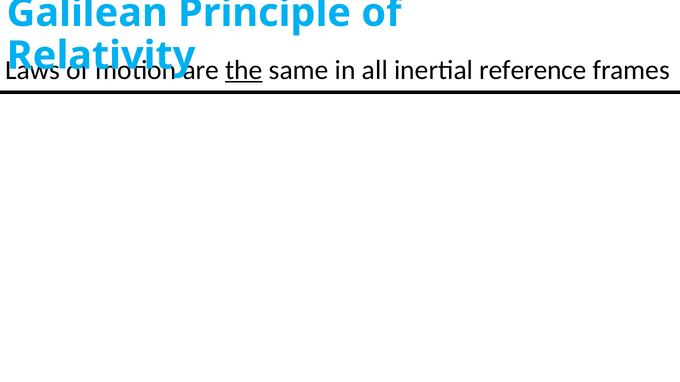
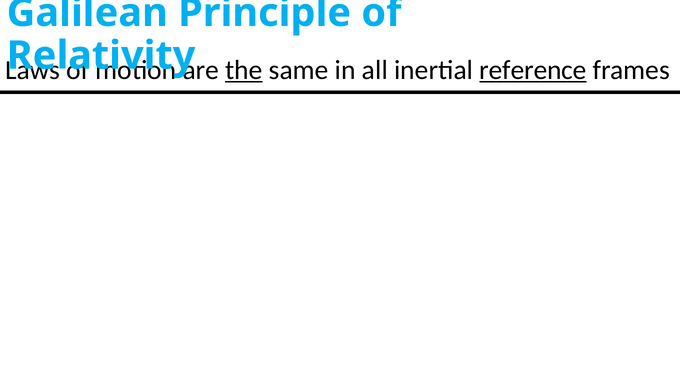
reference underline: none -> present (533, 70)
